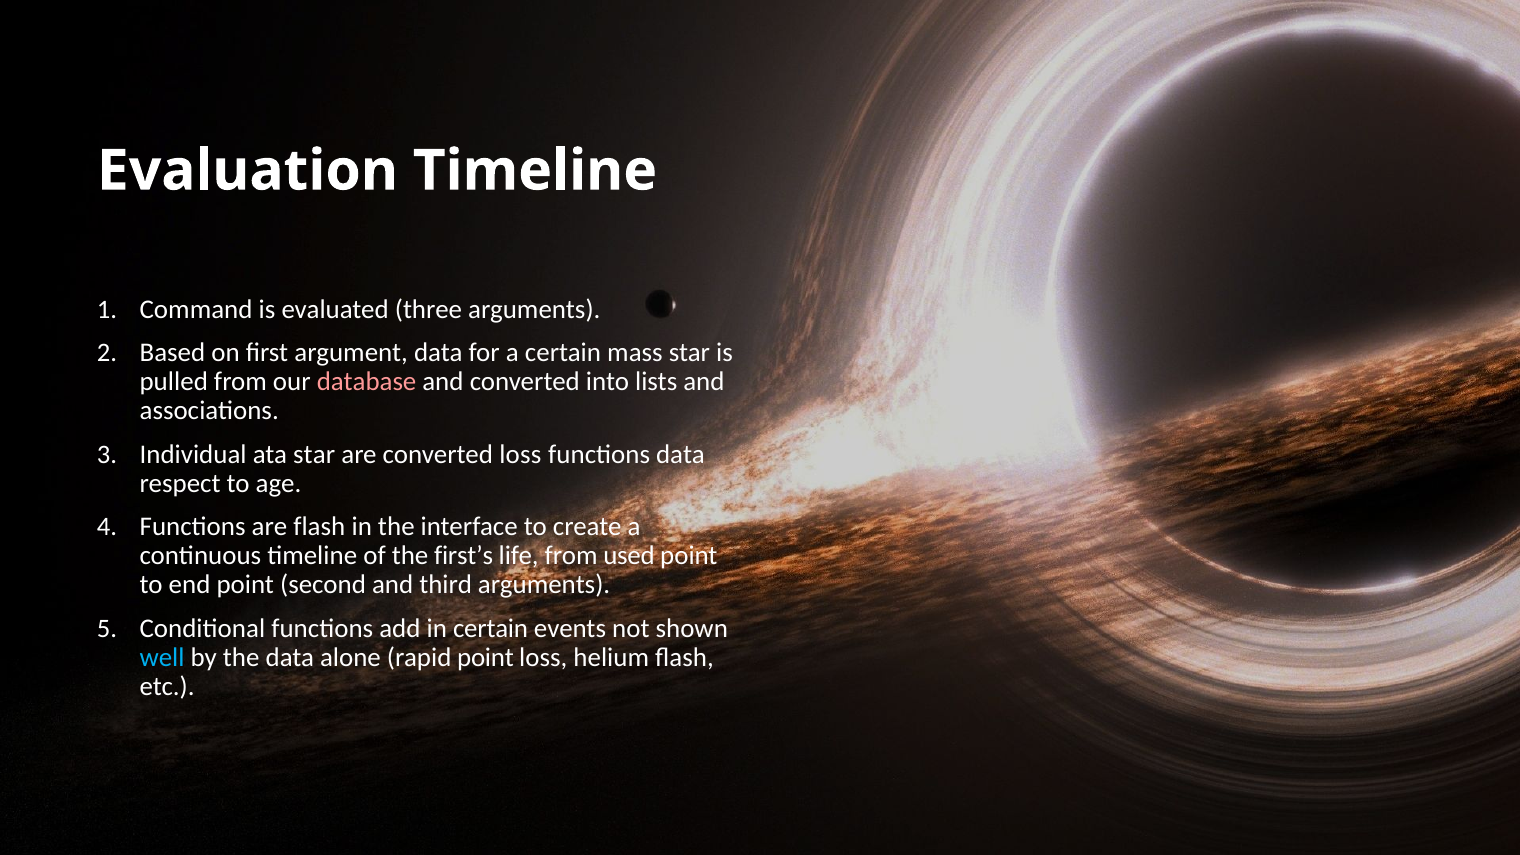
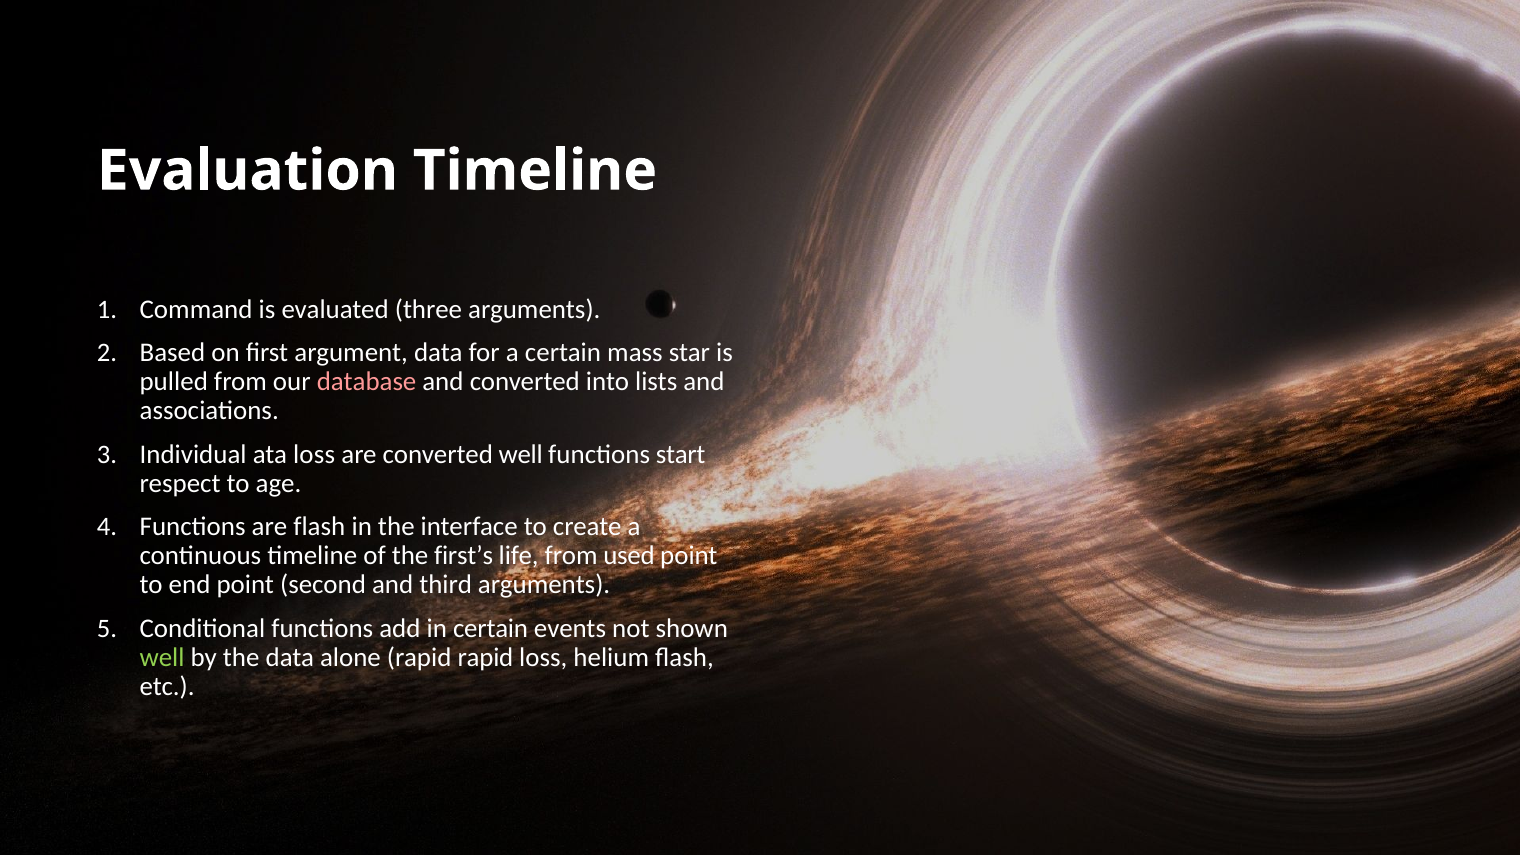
ata star: star -> loss (314, 454)
converted loss: loss -> well (521, 454)
functions data: data -> start (681, 454)
well colour: light blue -> light green (162, 657)
rapid point: point -> rapid (485, 657)
